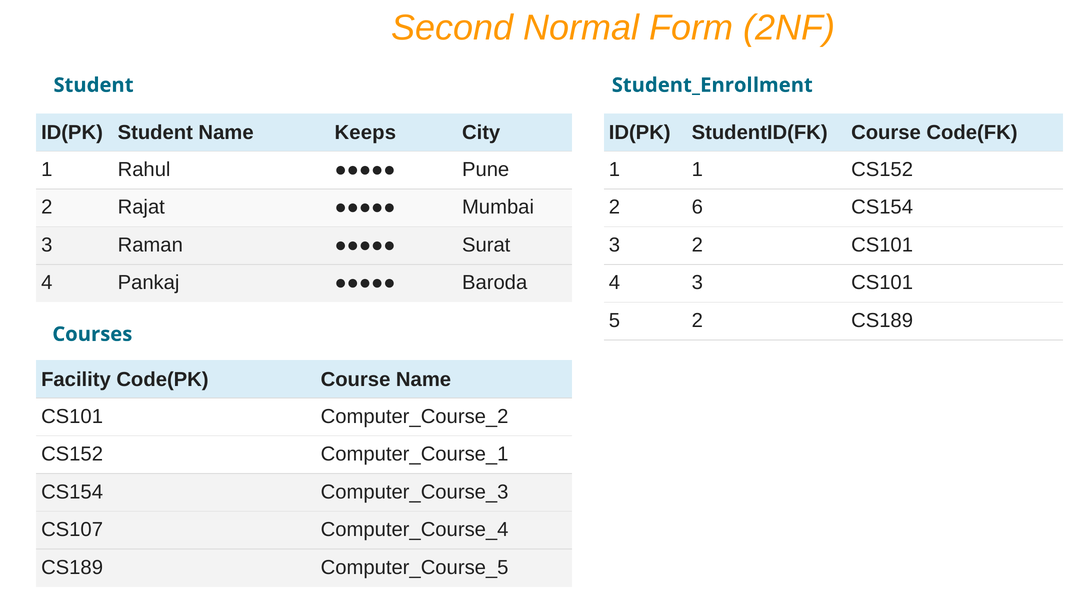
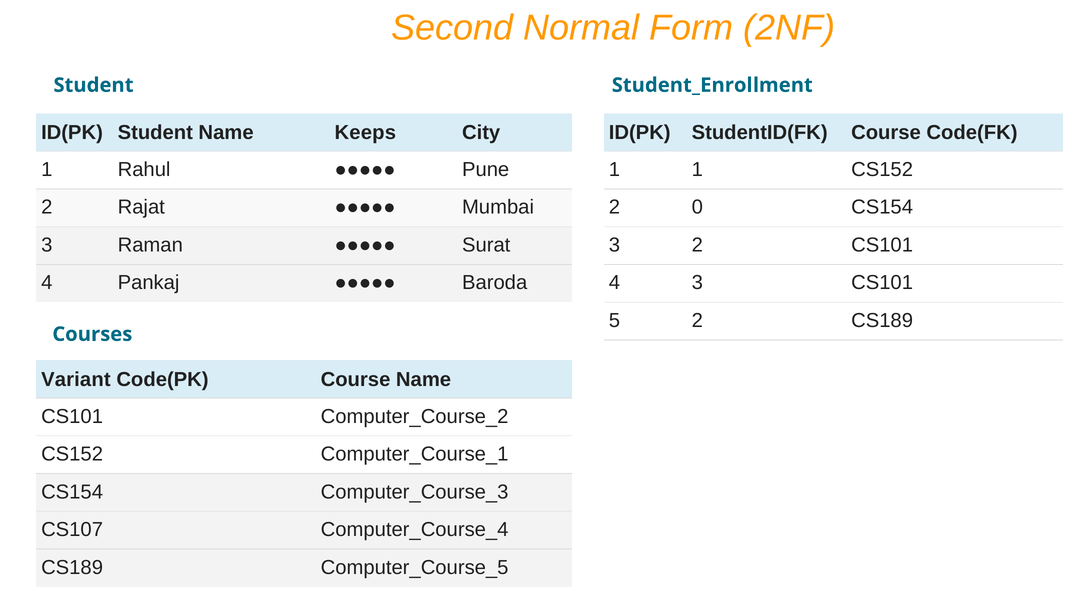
6: 6 -> 0 (697, 207)
Facility: Facility -> Variant (76, 380)
